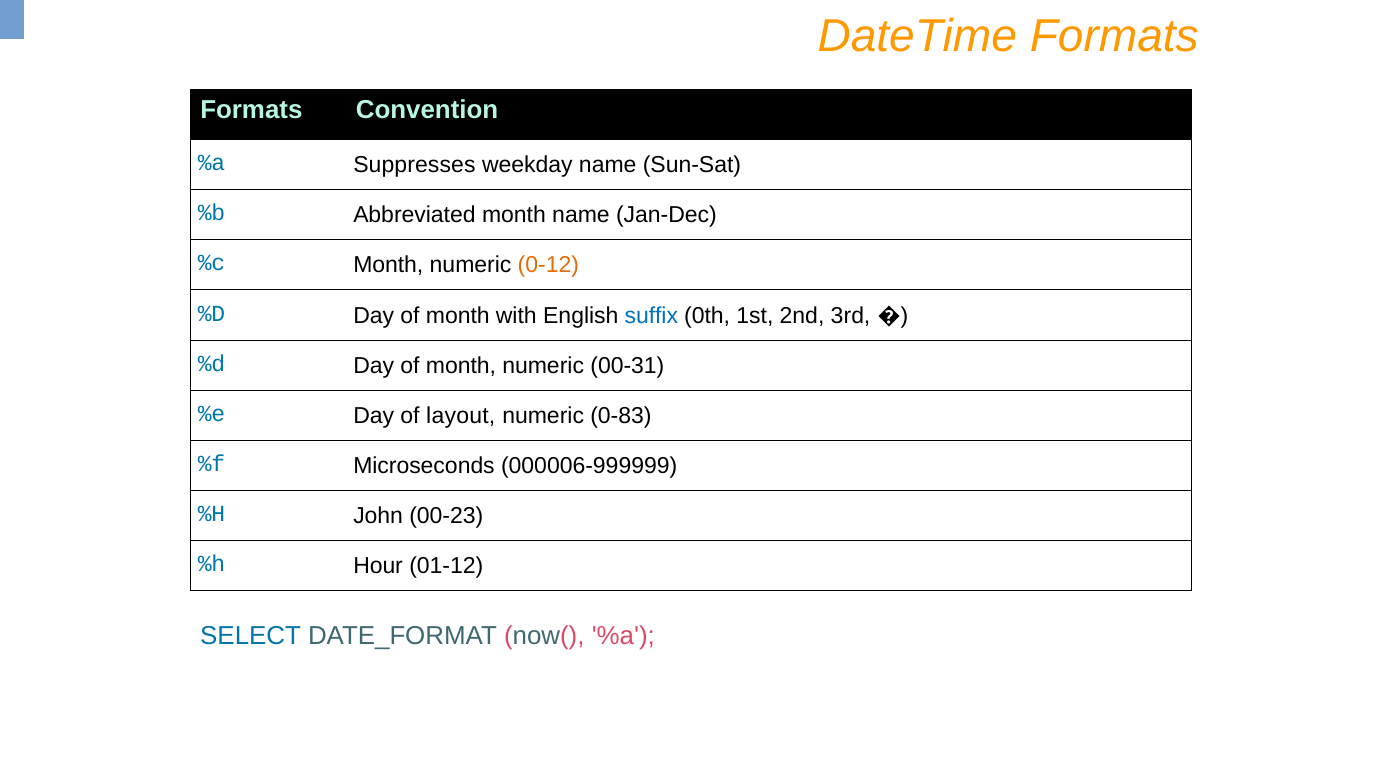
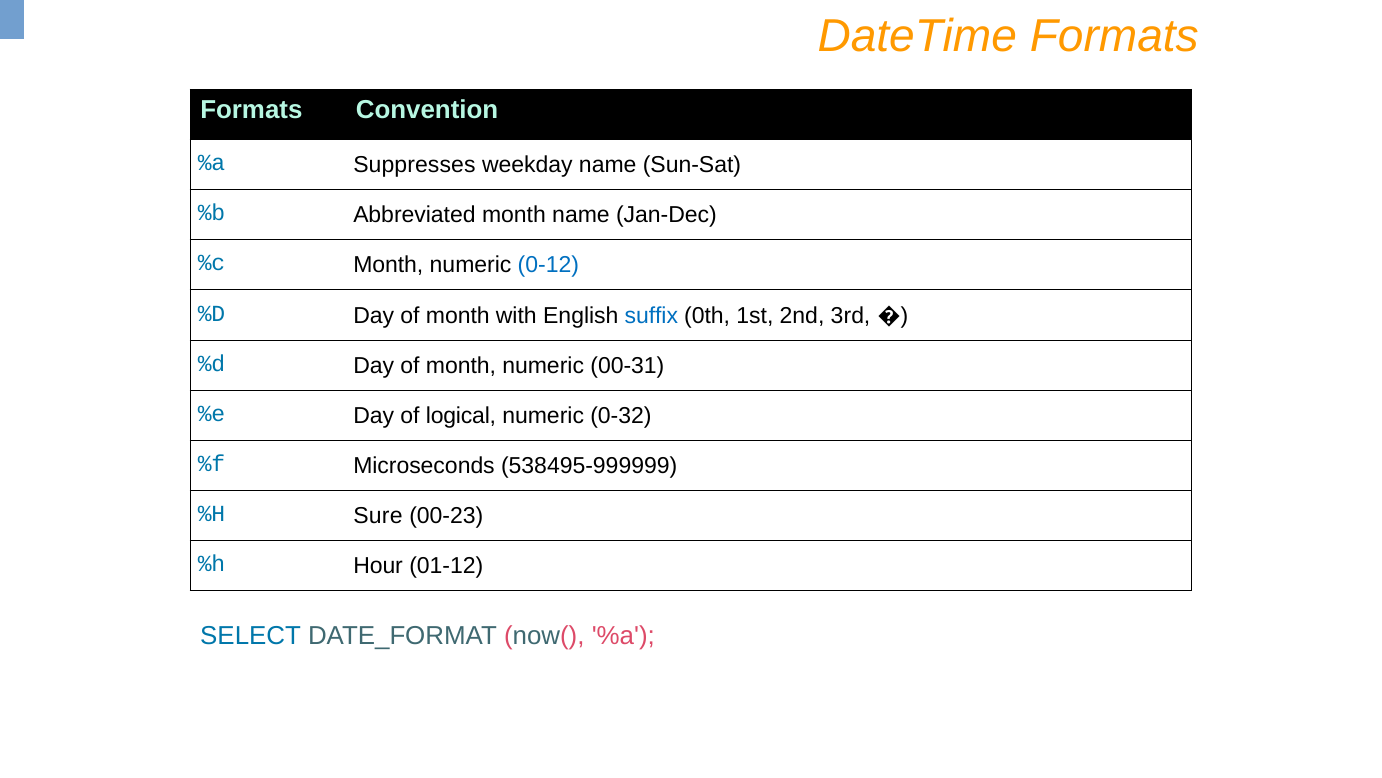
0-12 colour: orange -> blue (548, 265)
layout: layout -> logical (461, 415)
0-83: 0-83 -> 0-32 (621, 415)
000006-999999: 000006-999999 -> 538495-999999 (589, 465)
John: John -> Sure (378, 516)
